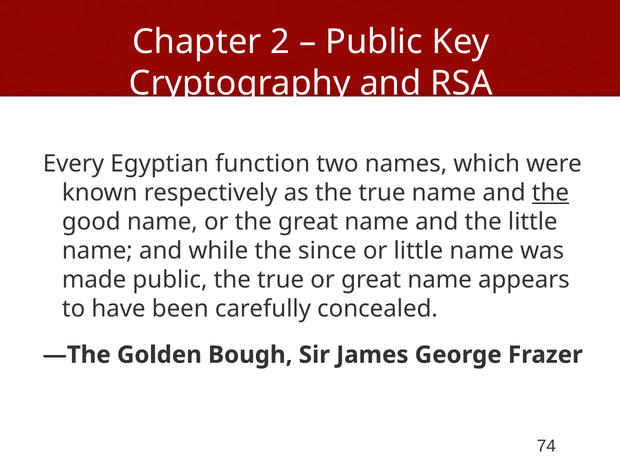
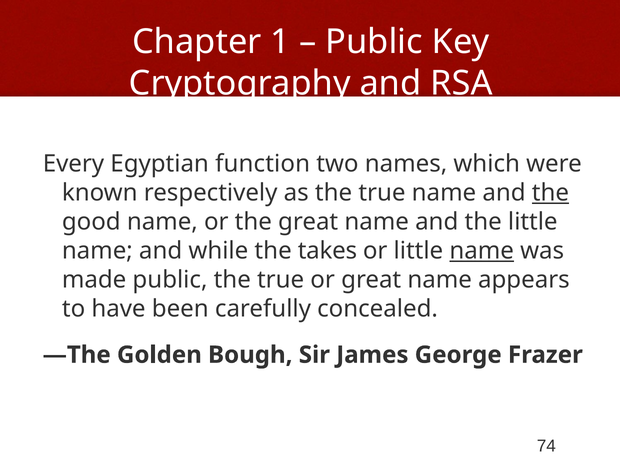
2: 2 -> 1 (280, 42)
since: since -> takes (327, 251)
name underline: none -> present (482, 251)
